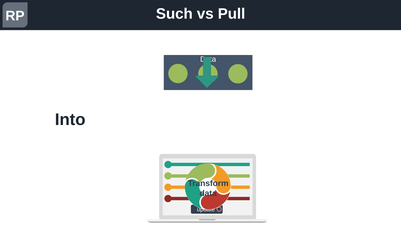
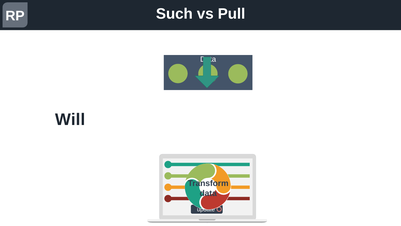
Into: Into -> Will (70, 120)
